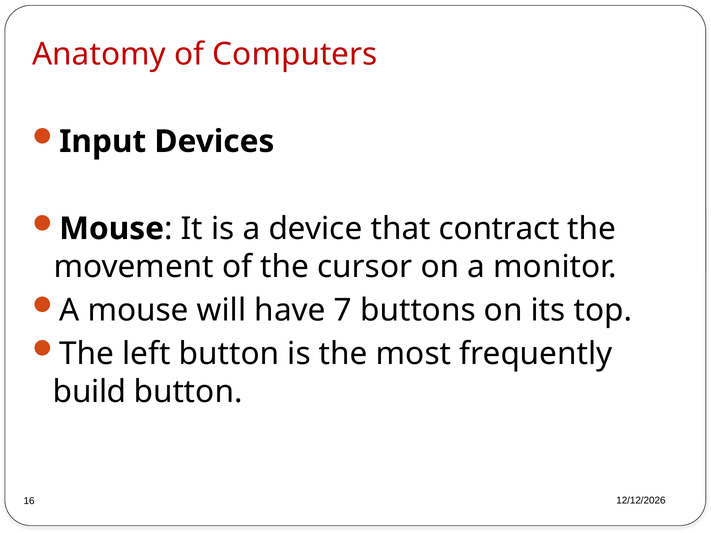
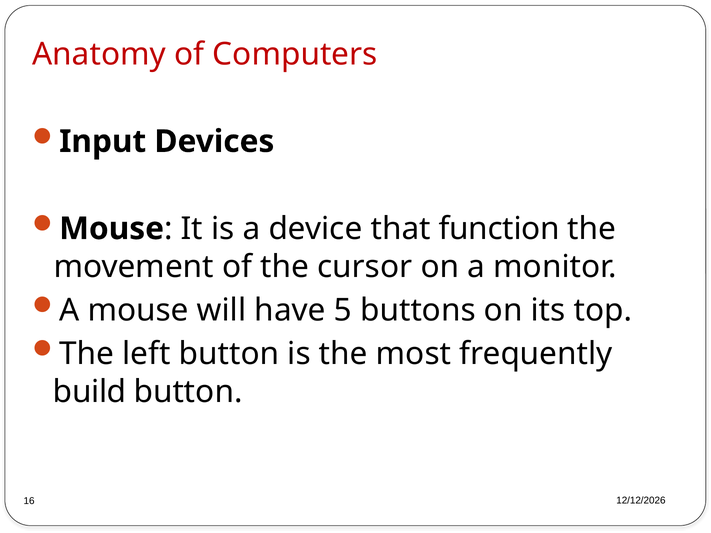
contract: contract -> function (499, 229)
7: 7 -> 5 (343, 310)
